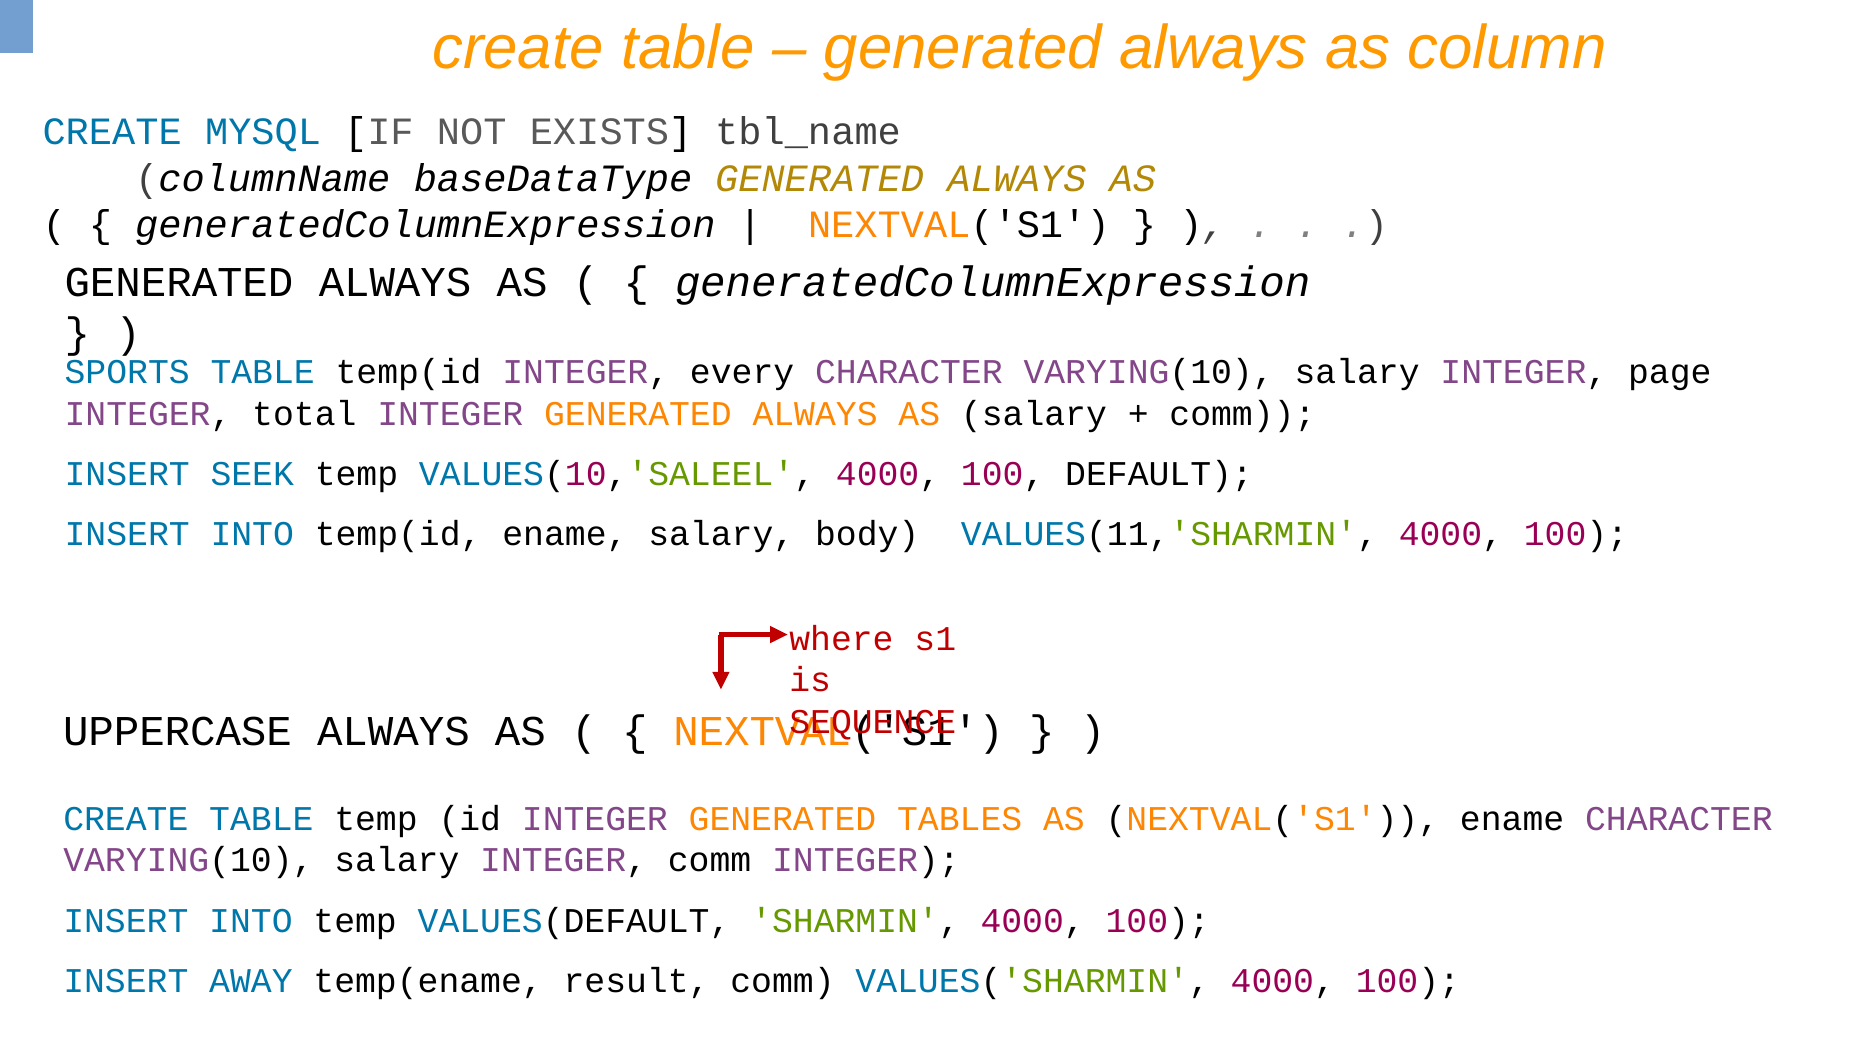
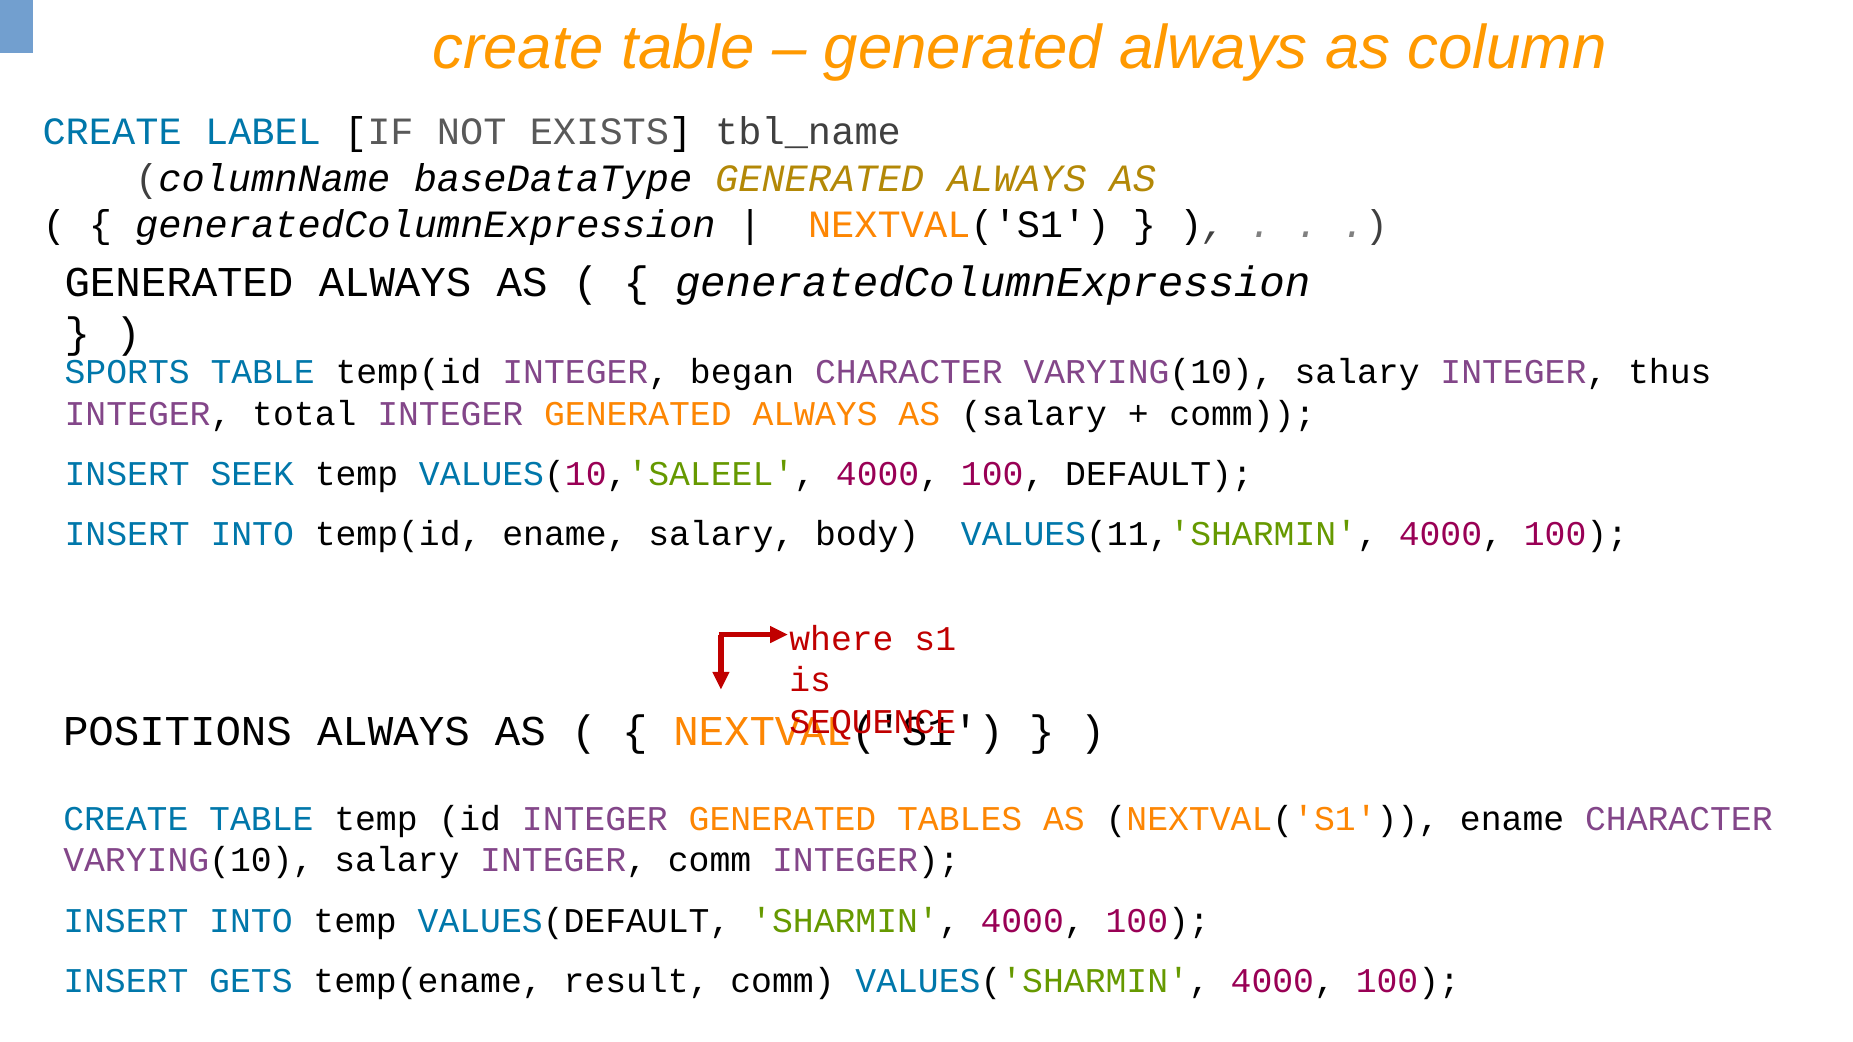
MYSQL: MYSQL -> LABEL (263, 132)
every: every -> began (742, 372)
page: page -> thus (1670, 372)
UPPERCASE: UPPERCASE -> POSITIONS (177, 732)
AWAY: AWAY -> GETS (251, 981)
